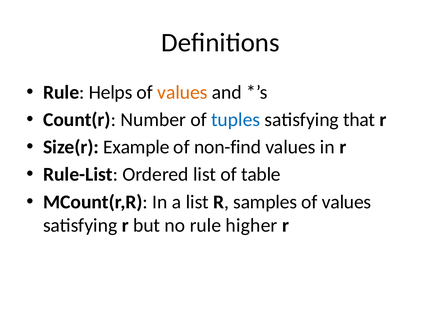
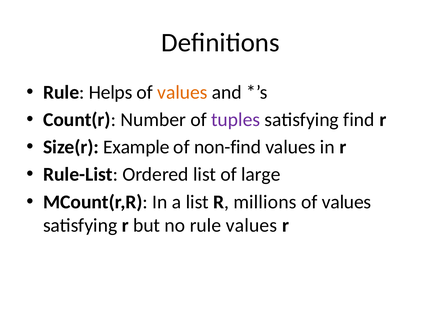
tuples colour: blue -> purple (236, 120)
that: that -> find (359, 120)
table: table -> large (261, 175)
samples: samples -> millions (265, 202)
rule higher: higher -> values (252, 226)
